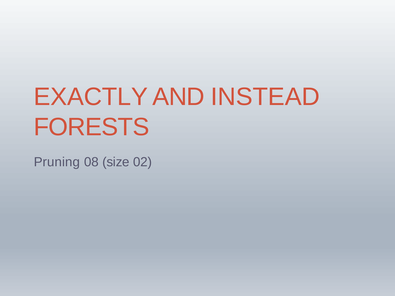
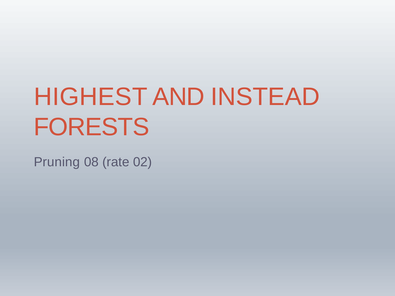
EXACTLY: EXACTLY -> HIGHEST (91, 97)
size: size -> rate (116, 162)
